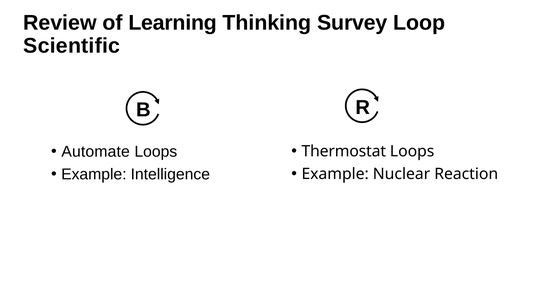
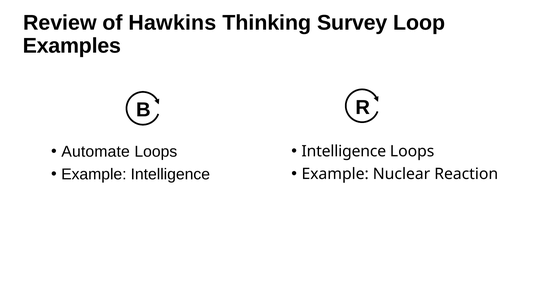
Learning: Learning -> Hawkins (172, 23)
Scientific: Scientific -> Examples (72, 46)
Thermostat: Thermostat -> Intelligence (344, 151)
